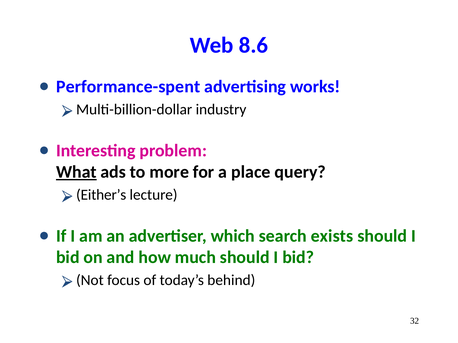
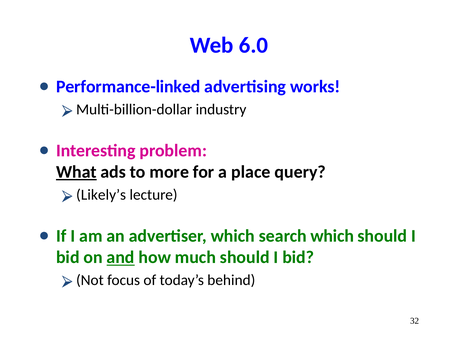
8.6: 8.6 -> 6.0 (253, 45)
Performance-spent: Performance-spent -> Performance-linked (128, 87)
Either’s: Either’s -> Likely’s (101, 195)
search exists: exists -> which (332, 236)
and underline: none -> present (121, 258)
